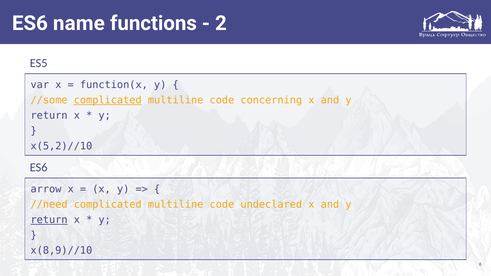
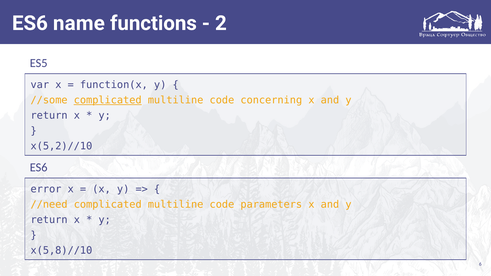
arrow: arrow -> error (46, 189)
undeclared: undeclared -> parameters (271, 205)
return underline: present -> none (49, 220)
x(8,9)//10: x(8,9)//10 -> x(5,8)//10 (61, 251)
